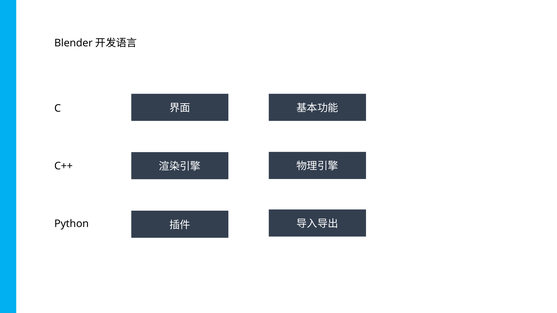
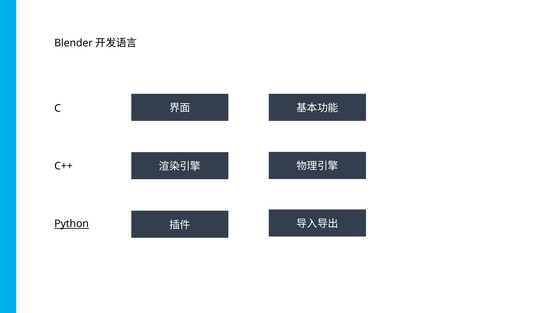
Python underline: none -> present (72, 224)
